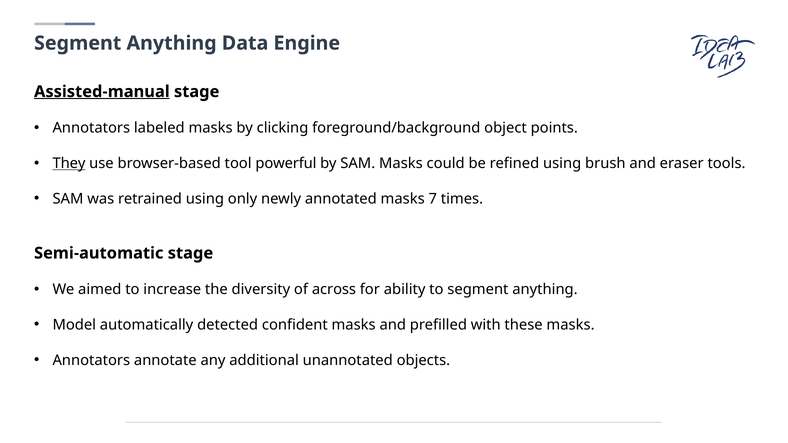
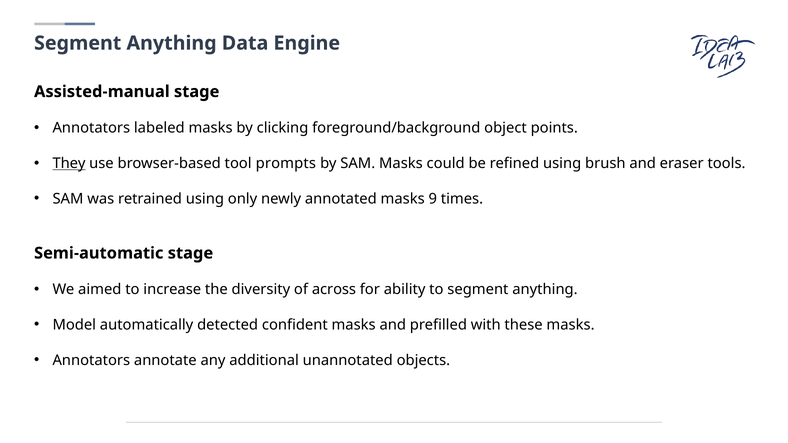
Assisted-manual underline: present -> none (102, 92)
powerful: powerful -> prompts (286, 164)
7: 7 -> 9 (433, 199)
